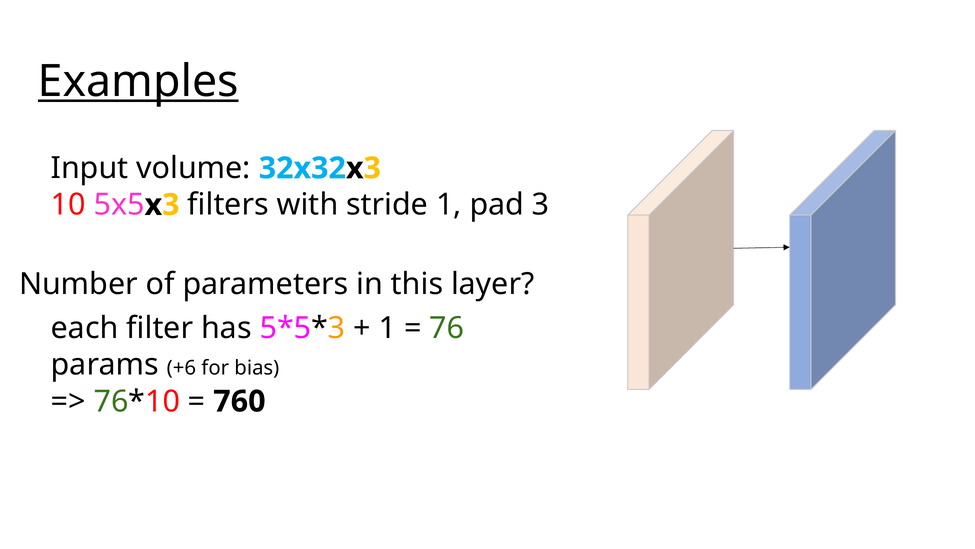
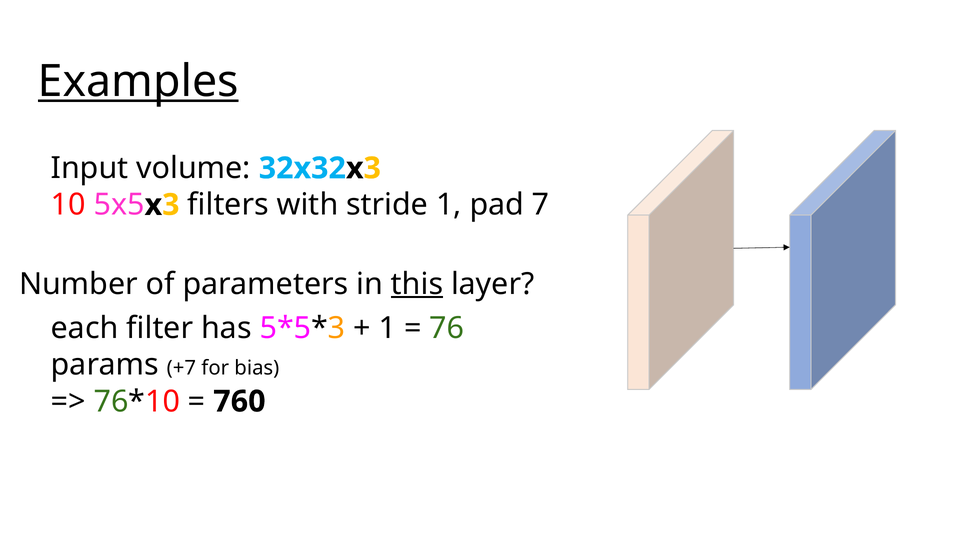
3: 3 -> 7 (541, 205)
this underline: none -> present (417, 284)
+6: +6 -> +7 (181, 368)
